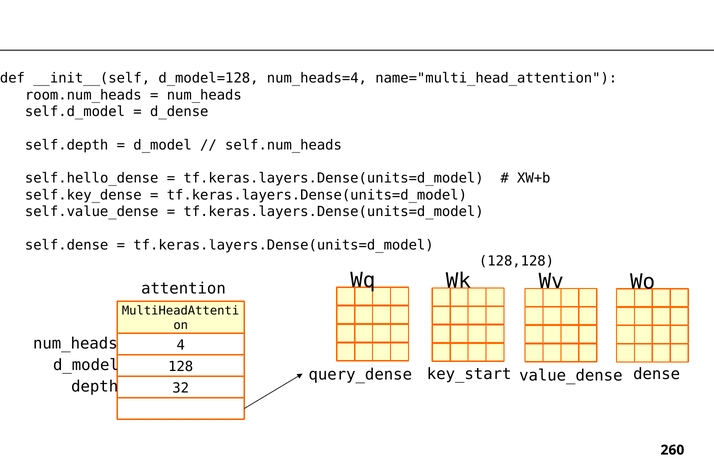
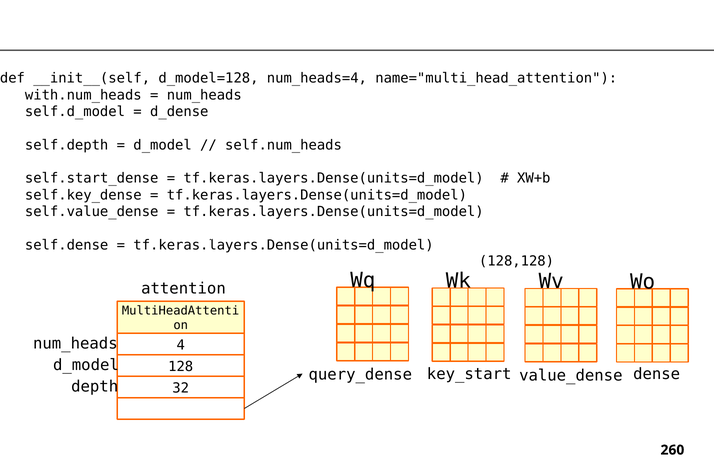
room.num_heads: room.num_heads -> with.num_heads (83, 95)
self.hello_dense: self.hello_dense -> self.start_dense (92, 178)
